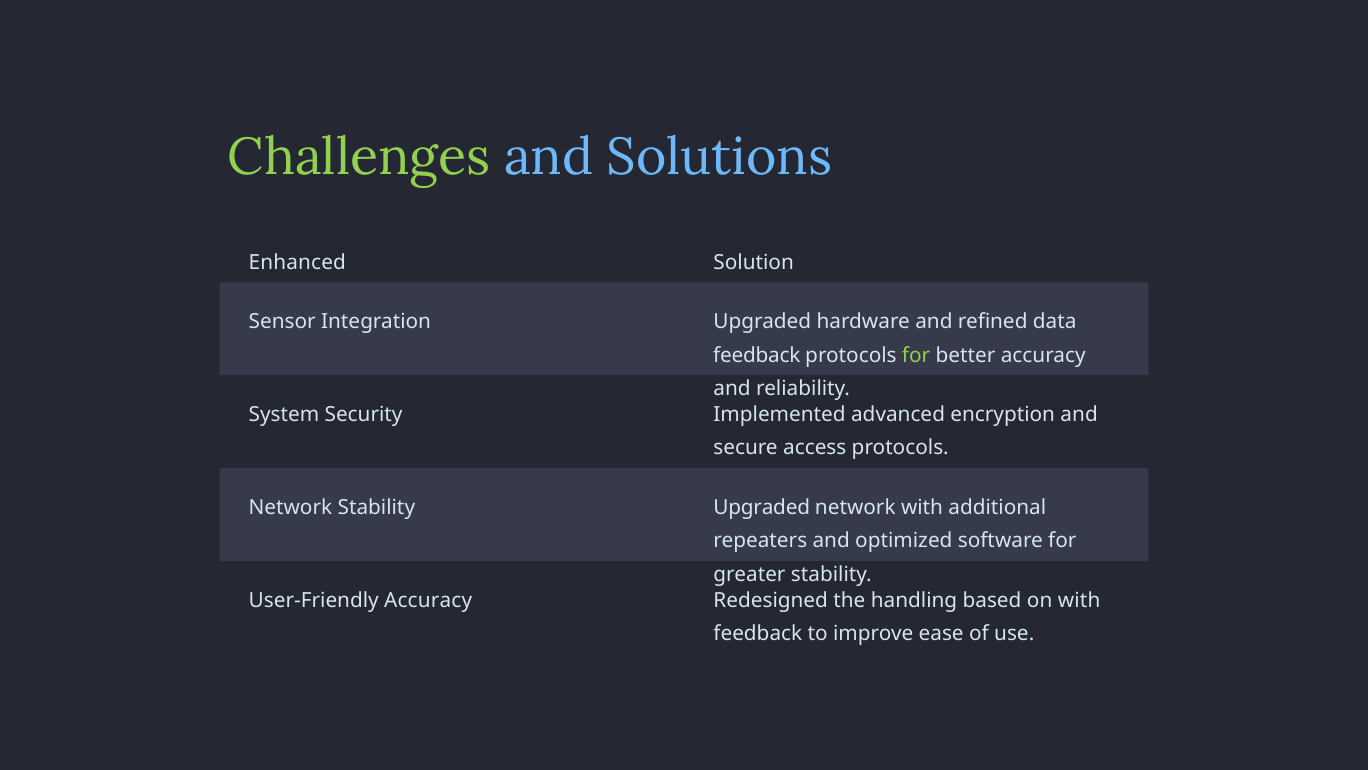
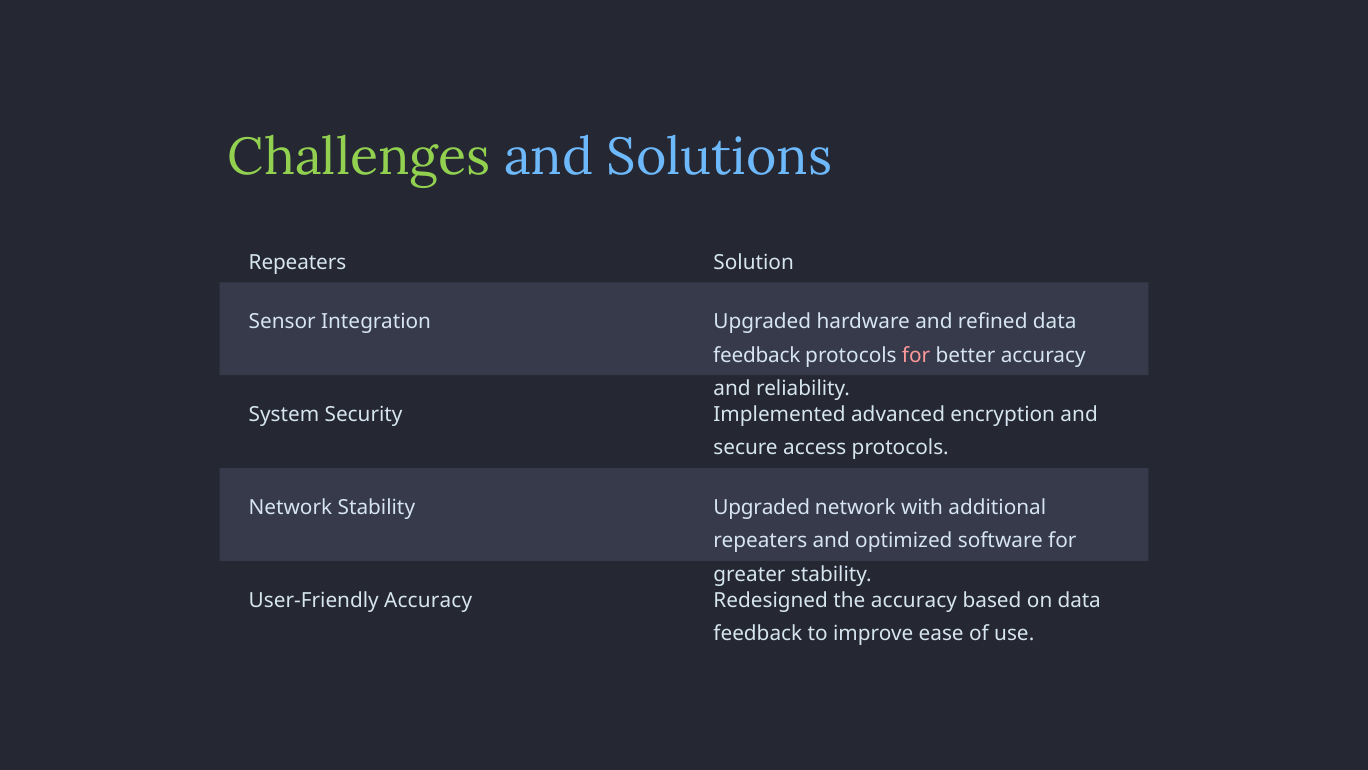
Enhanced: Enhanced -> Repeaters (297, 262)
for colour: light green -> pink (916, 355)
the handling: handling -> accuracy (914, 600)
on with: with -> data (1079, 600)
